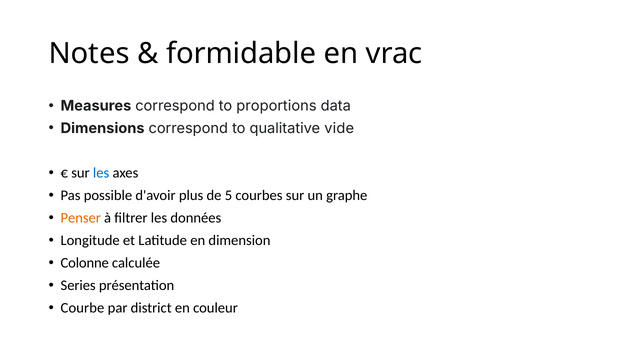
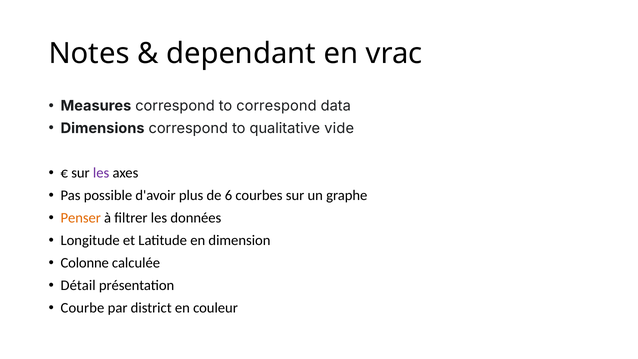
formidable: formidable -> dependant (241, 54)
to proportions: proportions -> correspond (276, 106)
les colour: blue -> purple (101, 173)
5: 5 -> 6 (228, 195)
Series: Series -> Détail (78, 285)
